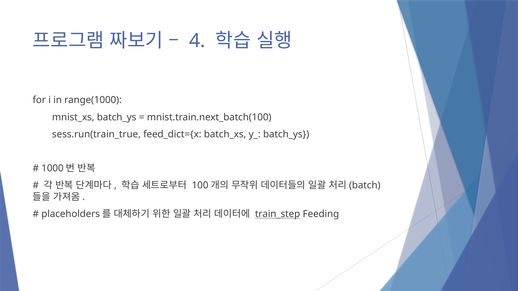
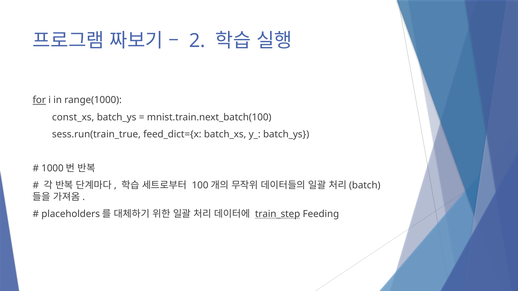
4: 4 -> 2 (197, 41)
for underline: none -> present (39, 100)
mnist_xs: mnist_xs -> const_xs (73, 117)
